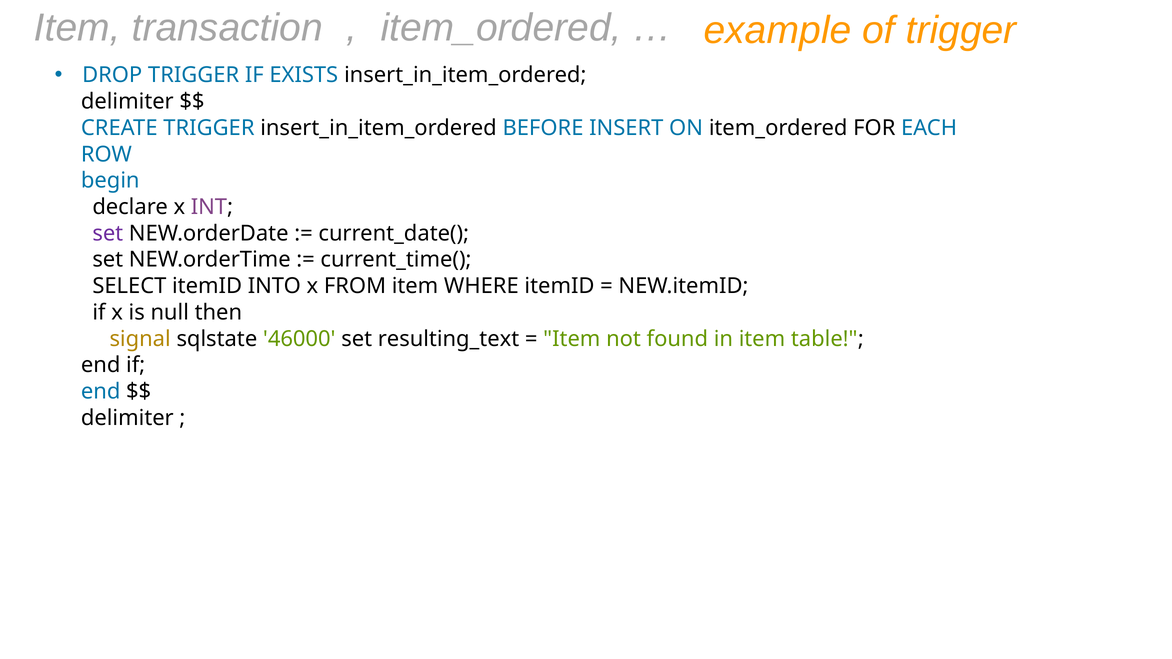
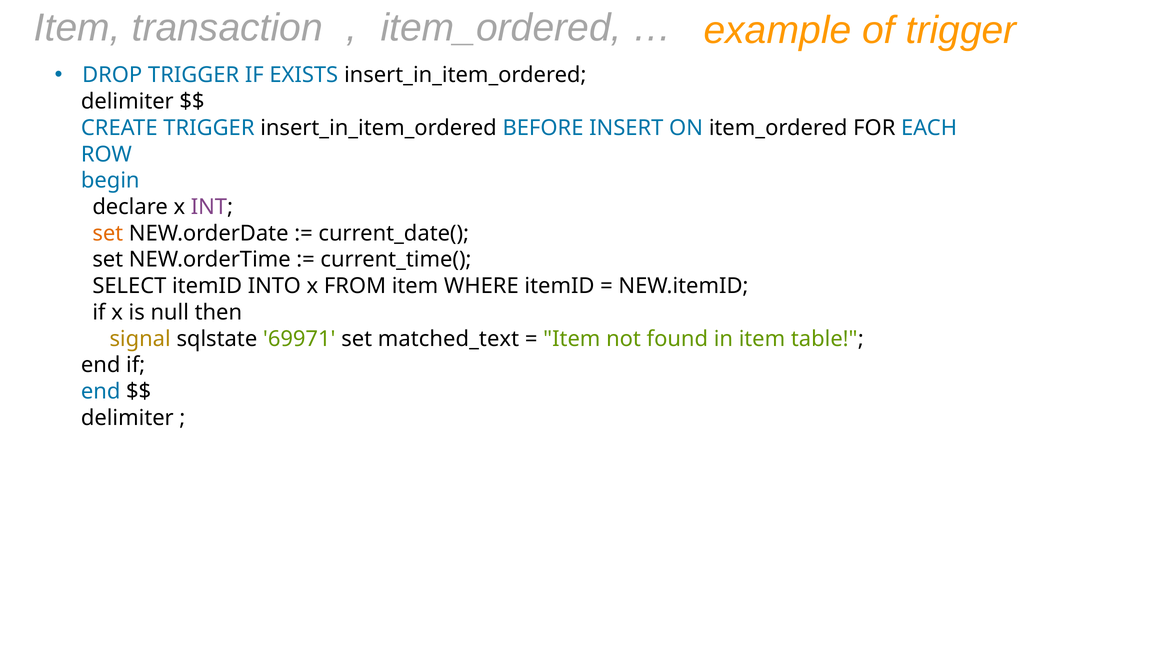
set colour: purple -> orange (108, 233)
46000: 46000 -> 69971 (299, 339)
resulting_text: resulting_text -> matched_text (448, 339)
